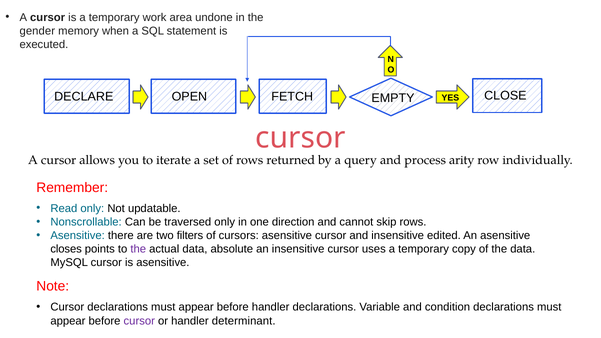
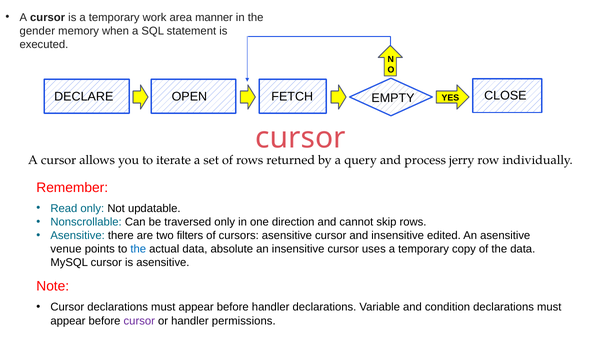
undone: undone -> manner (214, 17)
arity: arity -> jerry (462, 160)
closes: closes -> venue (66, 249)
the colour: purple -> blue (138, 249)
determinant: determinant -> permissions (244, 321)
